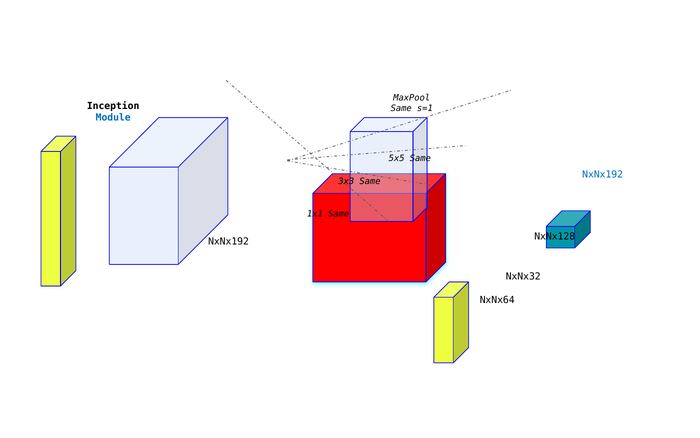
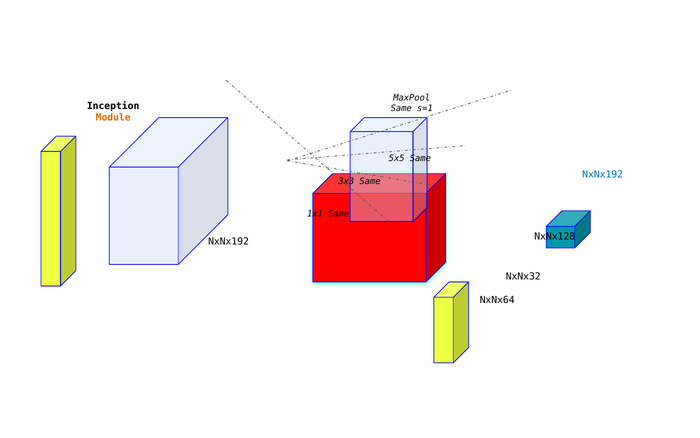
Module colour: blue -> orange (113, 117)
